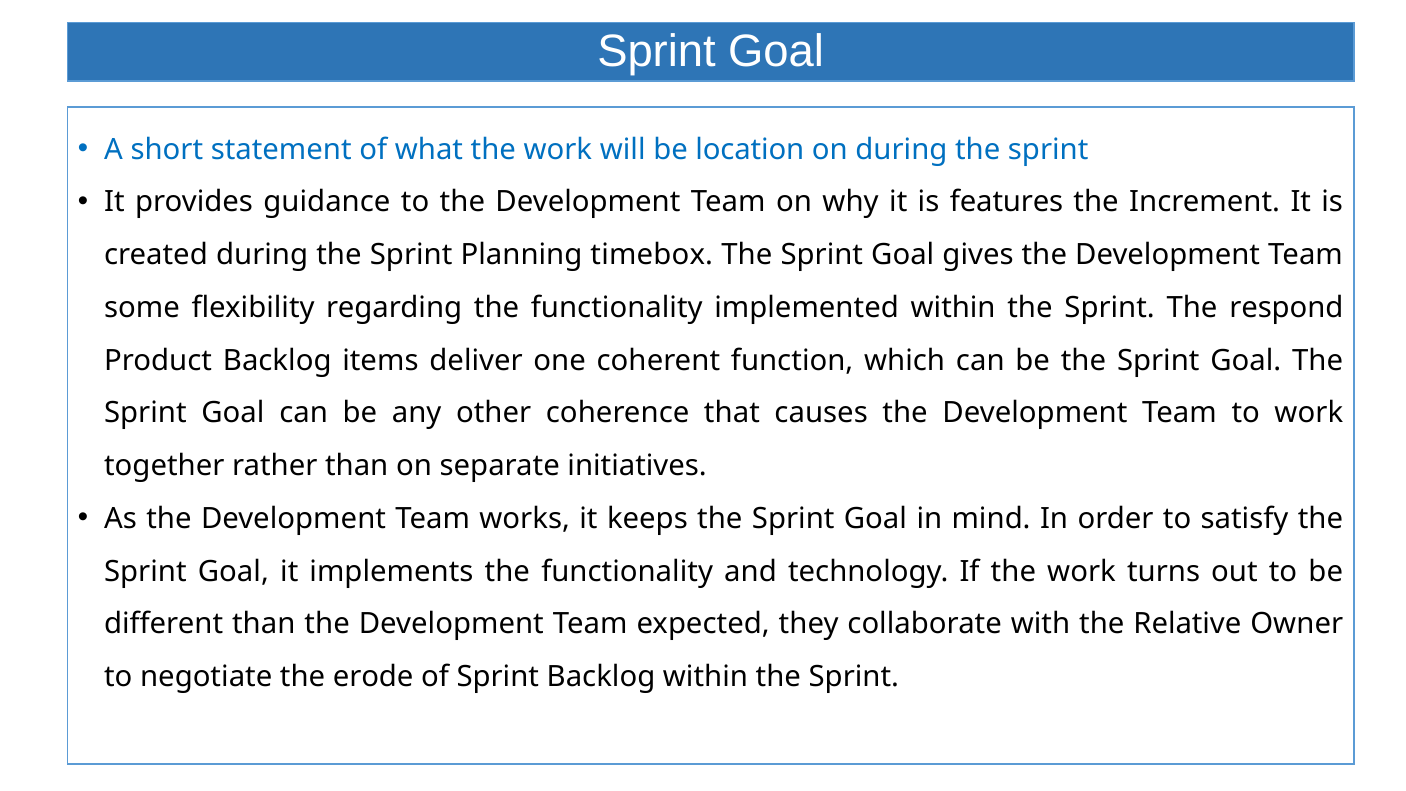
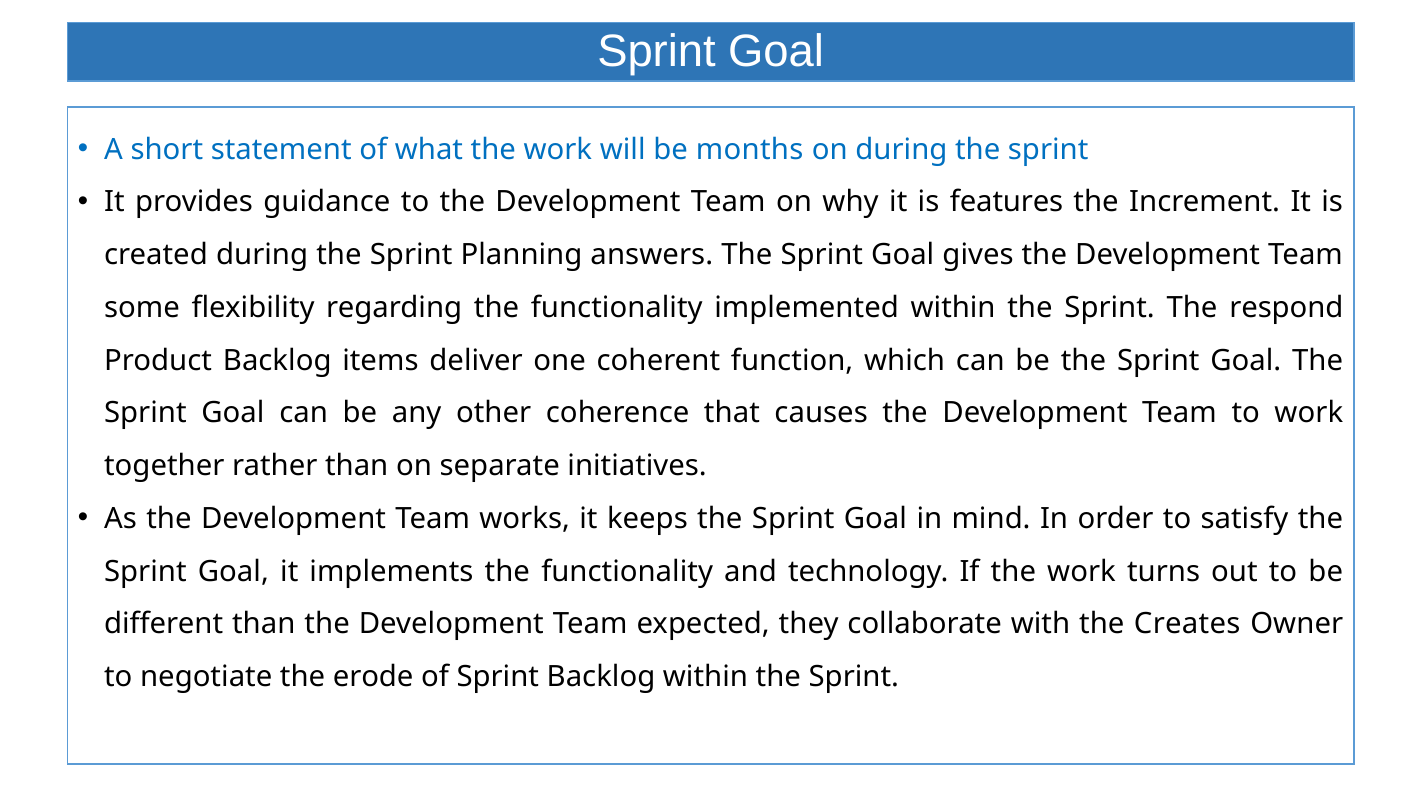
location: location -> months (750, 149)
timebox: timebox -> answers (652, 255)
Relative: Relative -> Creates (1187, 624)
